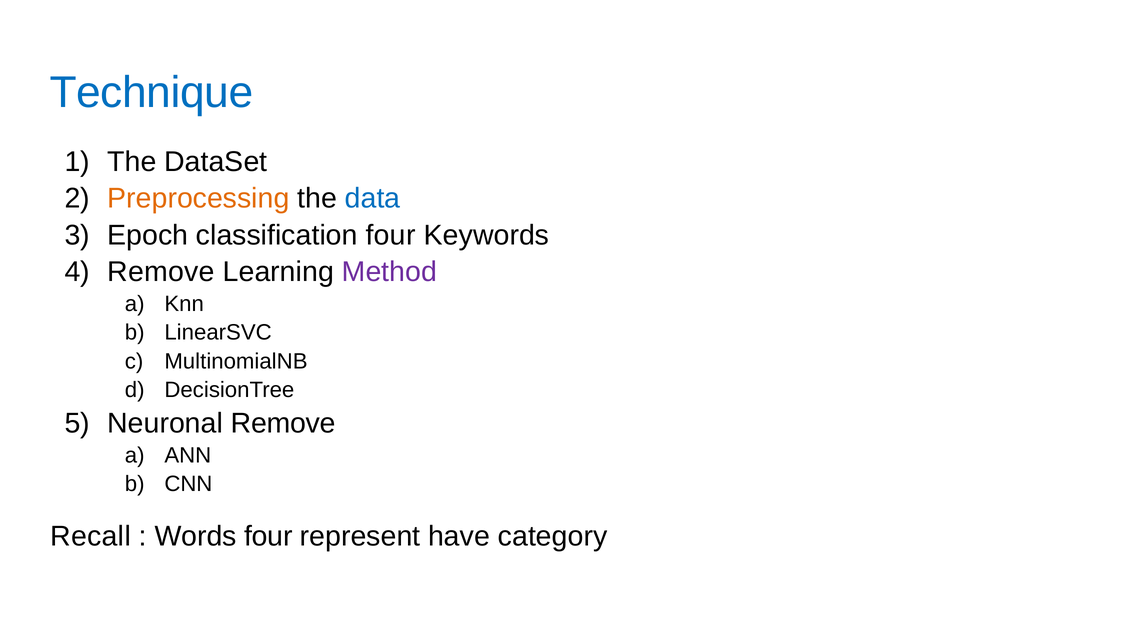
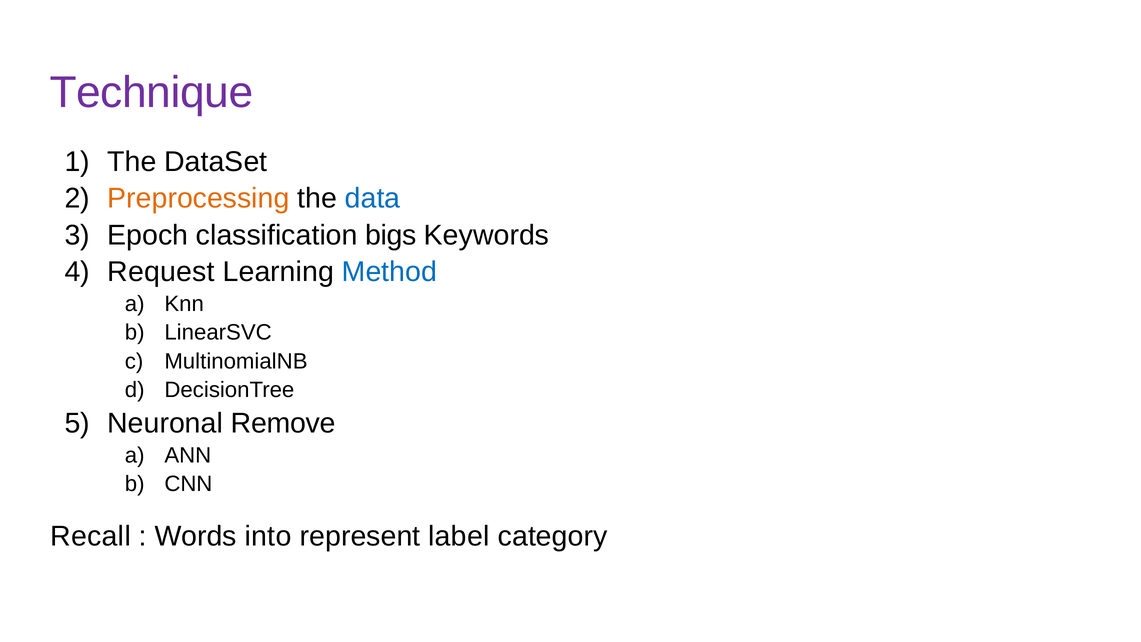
Technique colour: blue -> purple (151, 92)
classification four: four -> bigs (391, 235)
Remove: Remove -> Request (161, 272)
Method colour: purple -> blue (389, 272)
Words four: four -> into (268, 536)
have: have -> label (459, 536)
